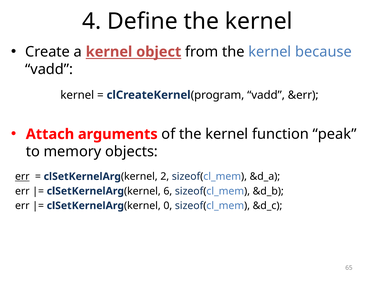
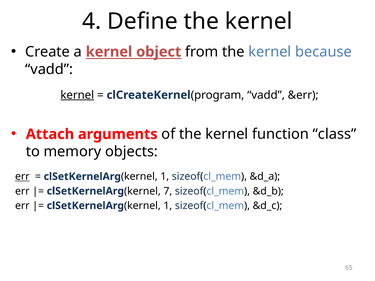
kernel underline: none -> present (77, 95)
peak: peak -> class (335, 134)
2: 2 -> 1 (165, 177)
6: 6 -> 7 (168, 191)
0: 0 -> 1 (168, 206)
